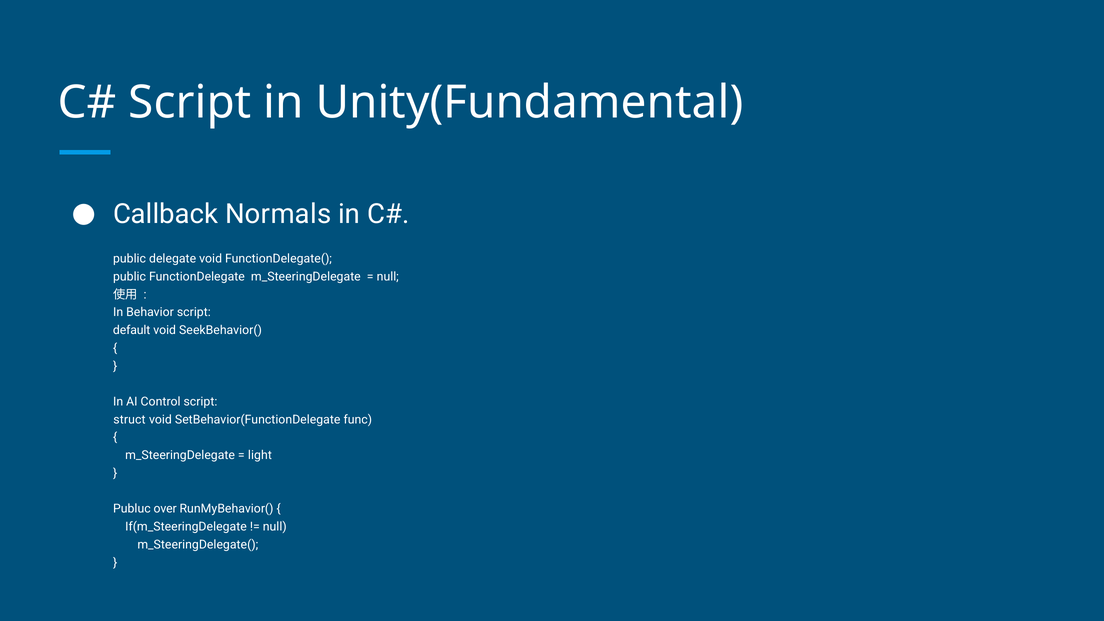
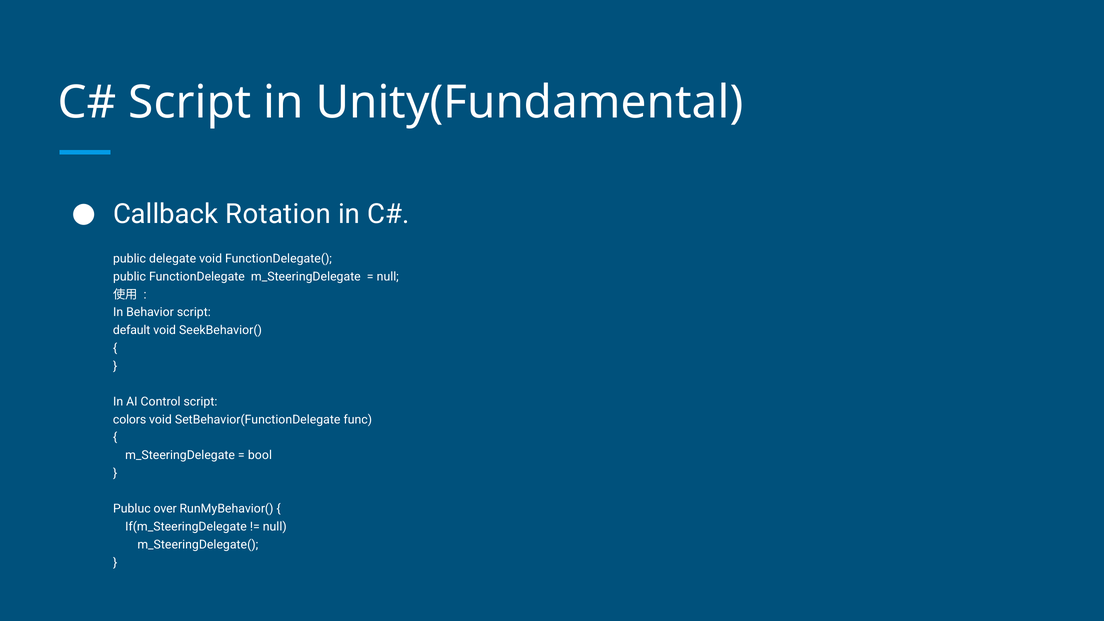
Normals: Normals -> Rotation (278, 214)
struct: struct -> colors (130, 420)
light: light -> bool (260, 455)
